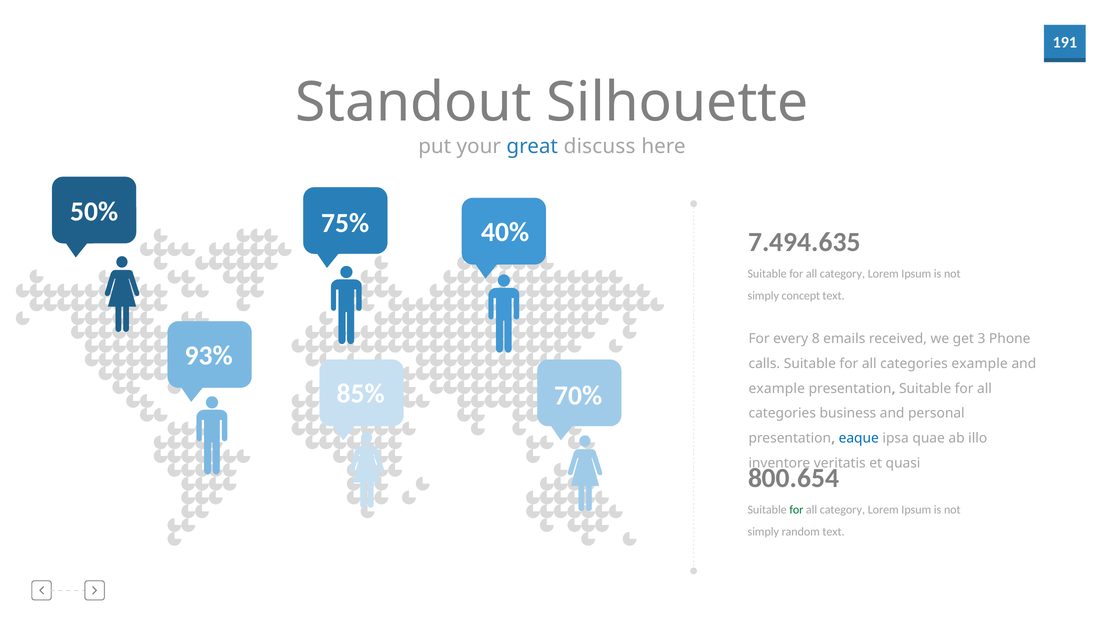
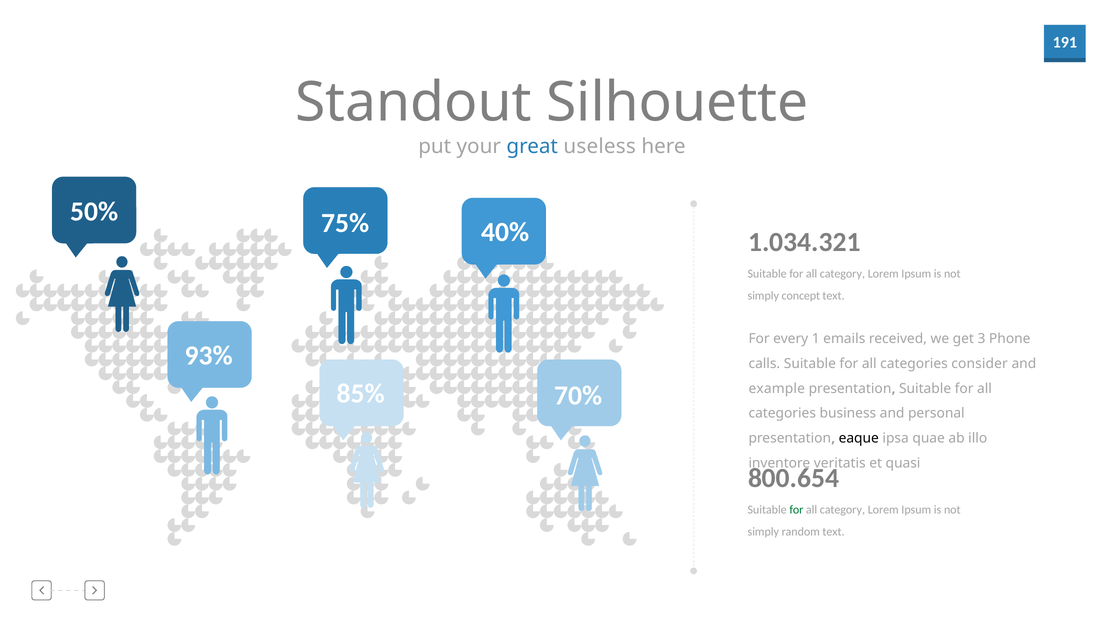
discuss: discuss -> useless (600, 146)
7.494.635: 7.494.635 -> 1.034.321 (804, 242)
8: 8 -> 1 (816, 339)
categories example: example -> consider (980, 364)
eaque colour: blue -> black (859, 438)
